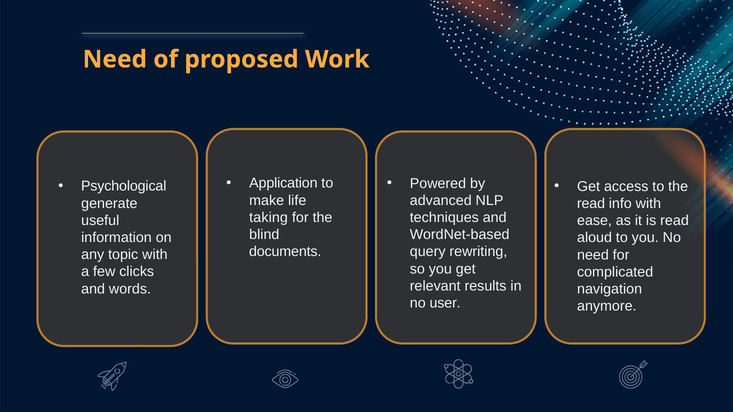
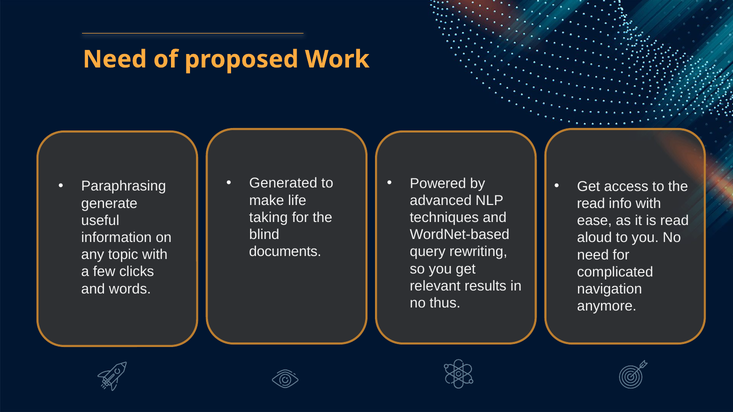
Application: Application -> Generated (283, 183)
Psychological: Psychological -> Paraphrasing (124, 186)
user: user -> thus (445, 303)
